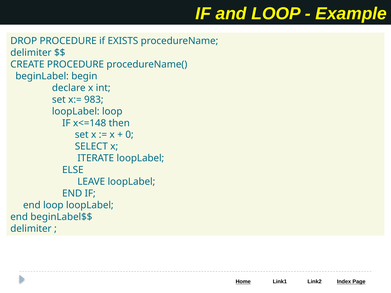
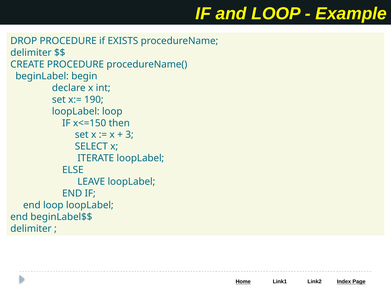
983: 983 -> 190 (94, 100)
x<=148: x<=148 -> x<=150 (90, 123)
0: 0 -> 3 (130, 135)
